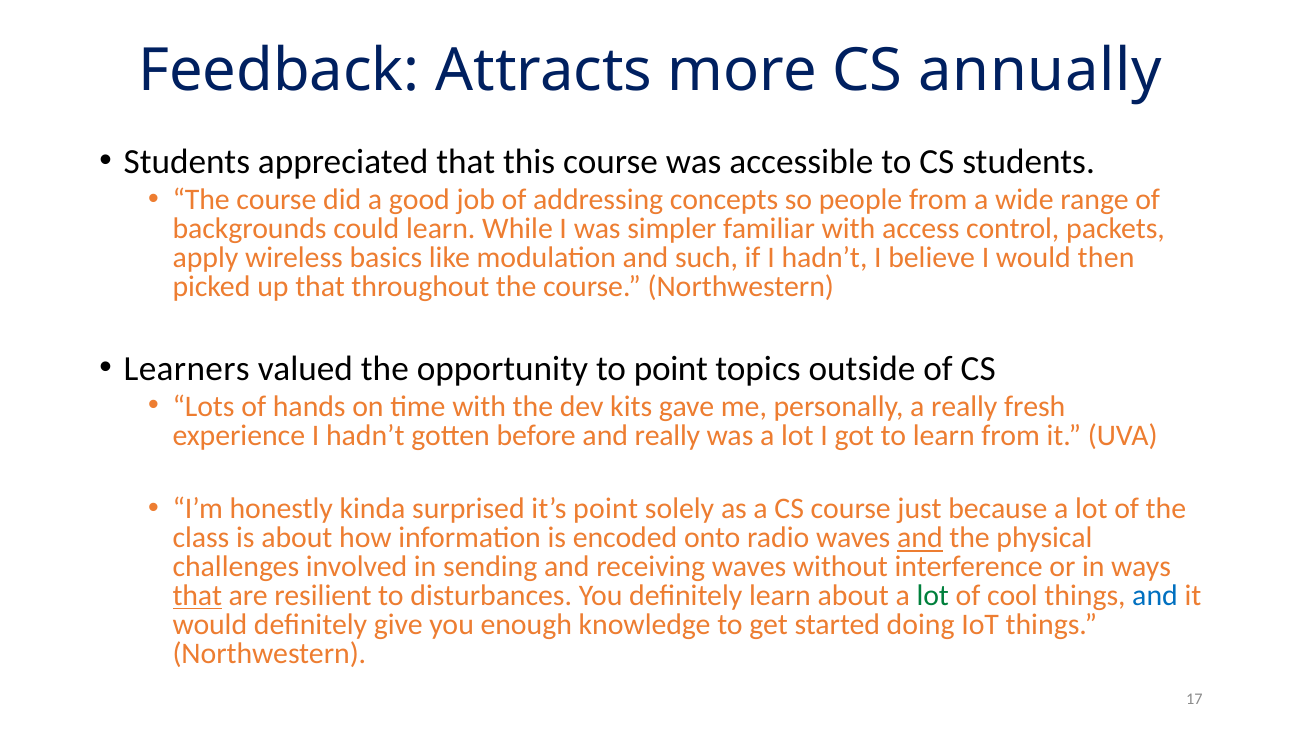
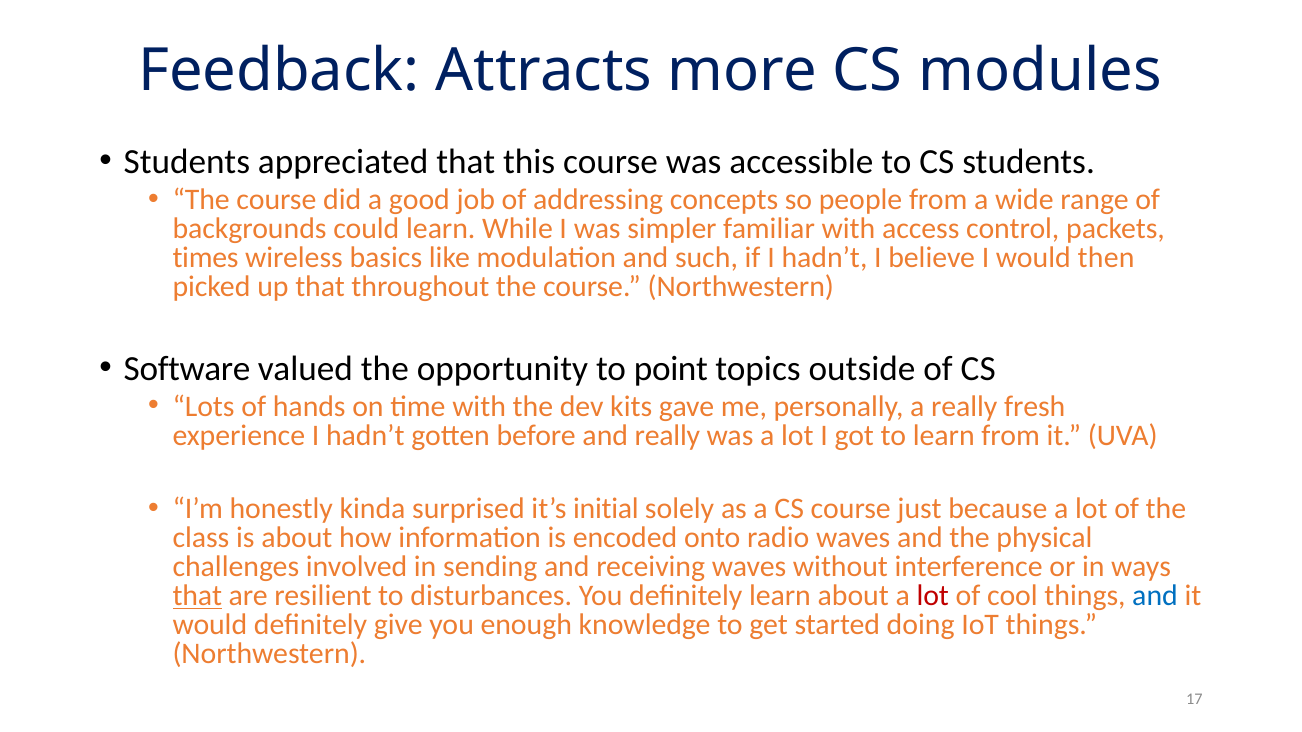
annually: annually -> modules (1040, 70)
apply: apply -> times (206, 258)
Learners: Learners -> Software (187, 369)
it’s point: point -> initial (606, 509)
and underline: present -> none (920, 538)
lot colour: green -> red (933, 596)
